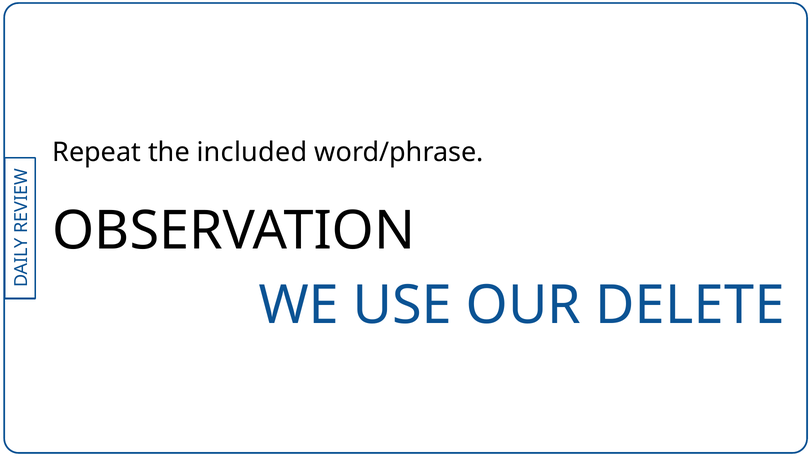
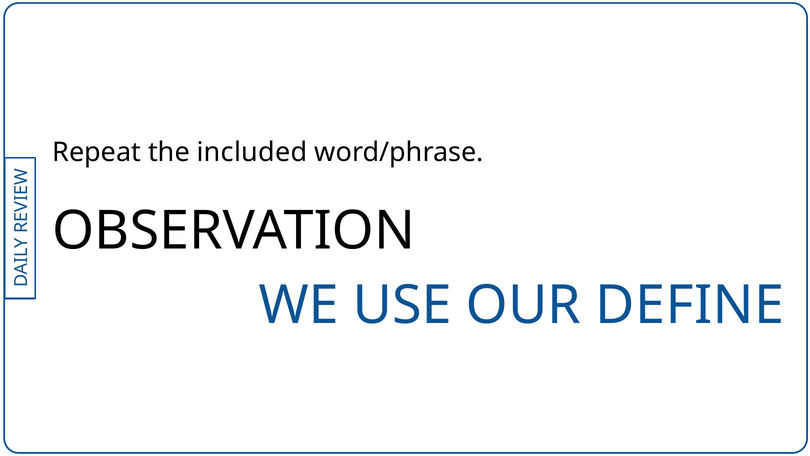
DELETE: DELETE -> DEFINE (690, 305)
